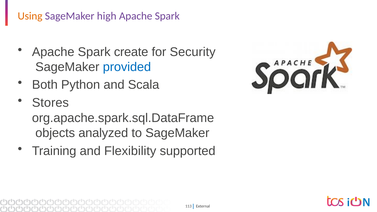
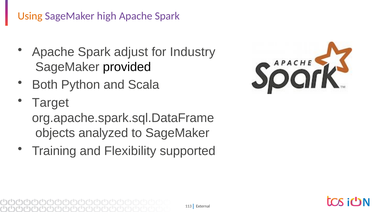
create: create -> adjust (131, 52)
Security: Security -> Industry (193, 52)
provided colour: blue -> black (127, 67)
Stores: Stores -> Target (50, 103)
